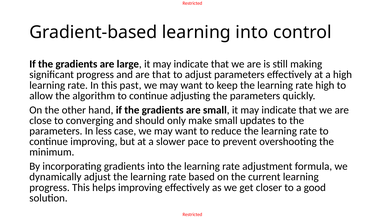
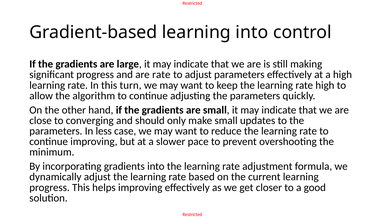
are that: that -> rate (161, 74)
past: past -> turn (131, 85)
